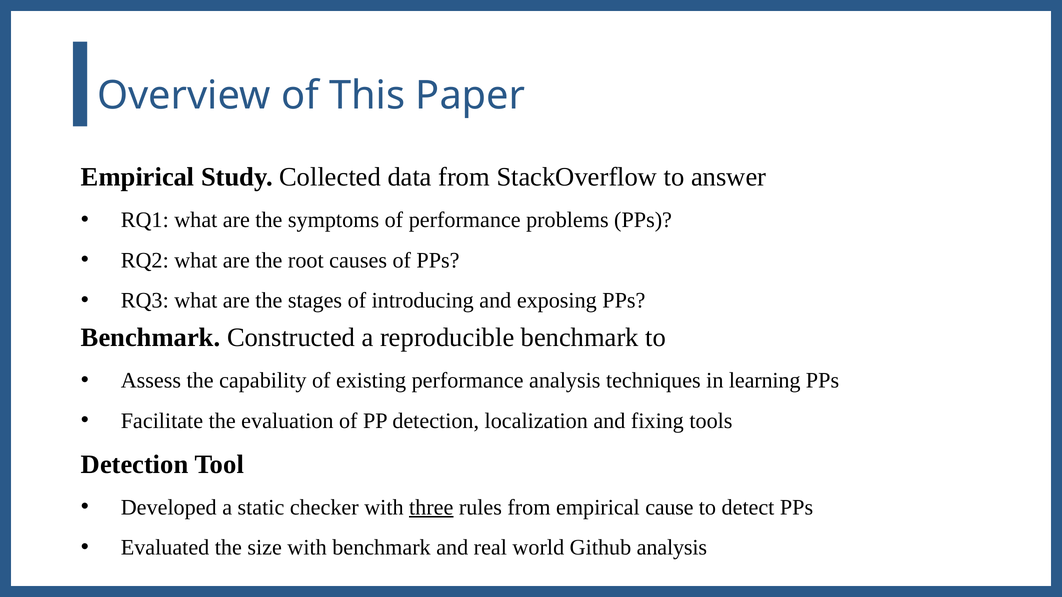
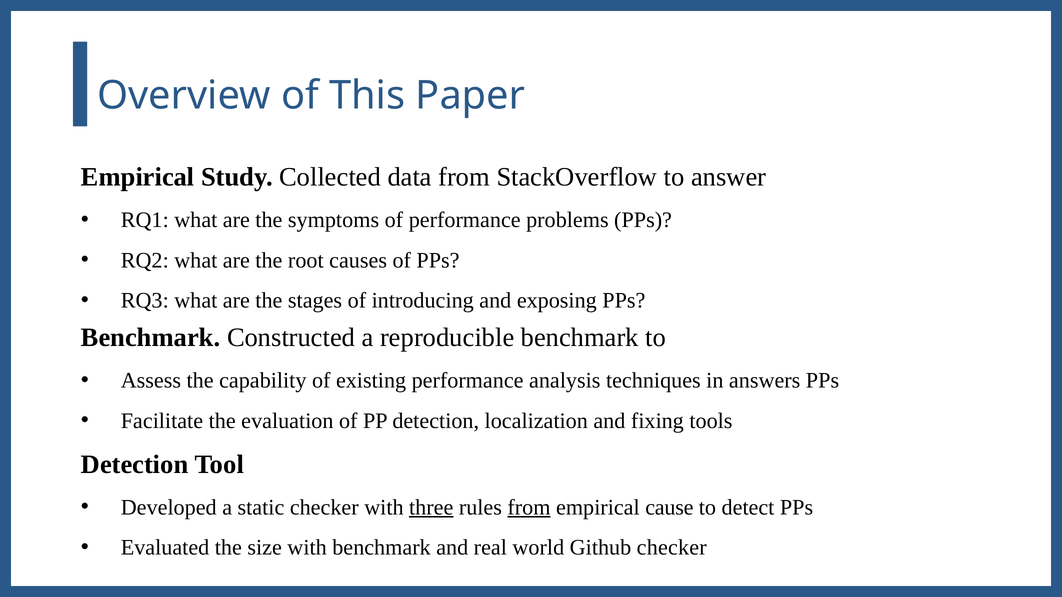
learning: learning -> answers (765, 381)
from underline: none -> present (529, 508)
Github analysis: analysis -> checker (672, 548)
